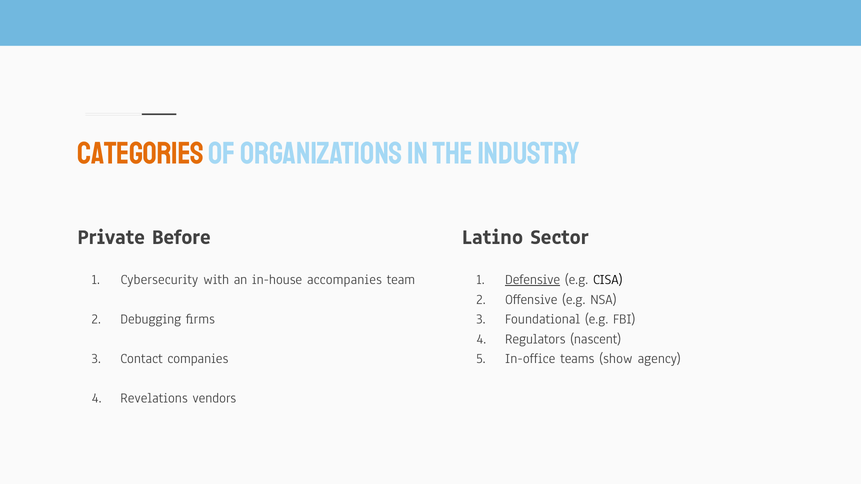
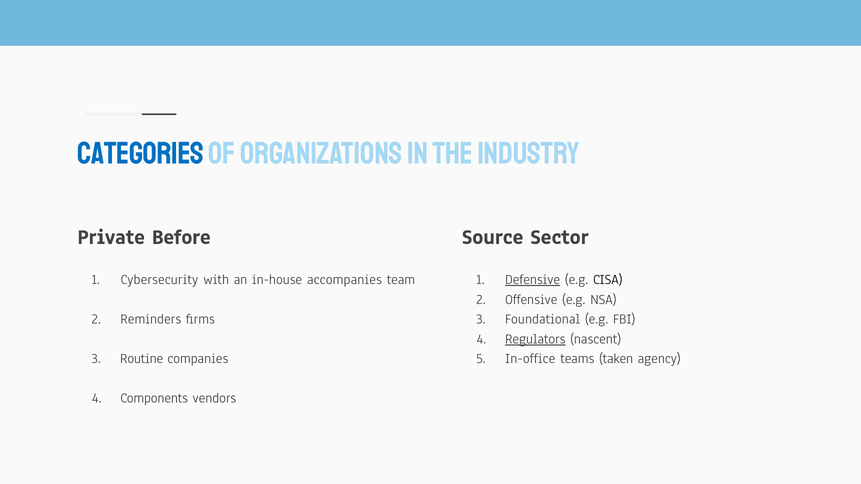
Categories colour: orange -> blue (141, 154)
Latino: Latino -> Source (493, 237)
Debugging: Debugging -> Reminders (151, 319)
Regulators underline: none -> present (535, 339)
Contact: Contact -> Routine (142, 359)
show: show -> taken (616, 359)
Revelations: Revelations -> Components (154, 398)
